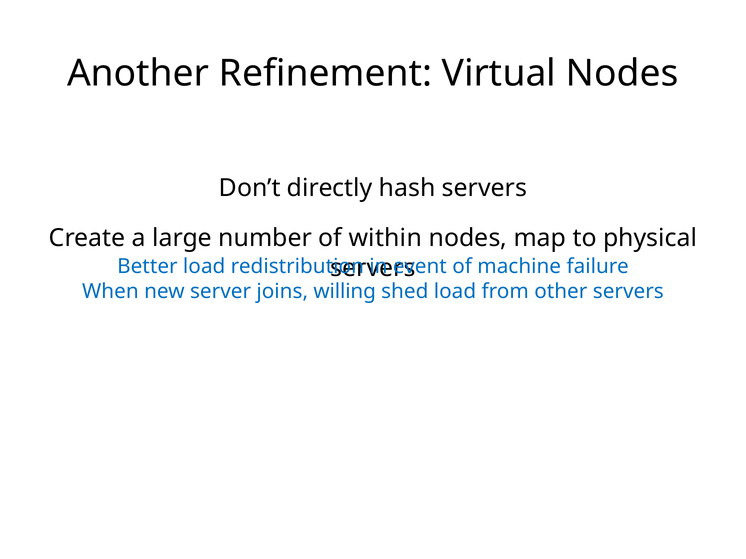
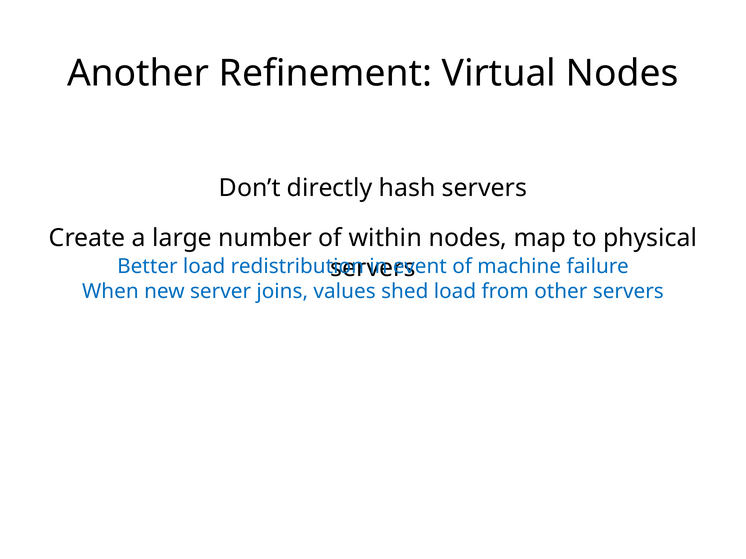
willing: willing -> values (345, 292)
